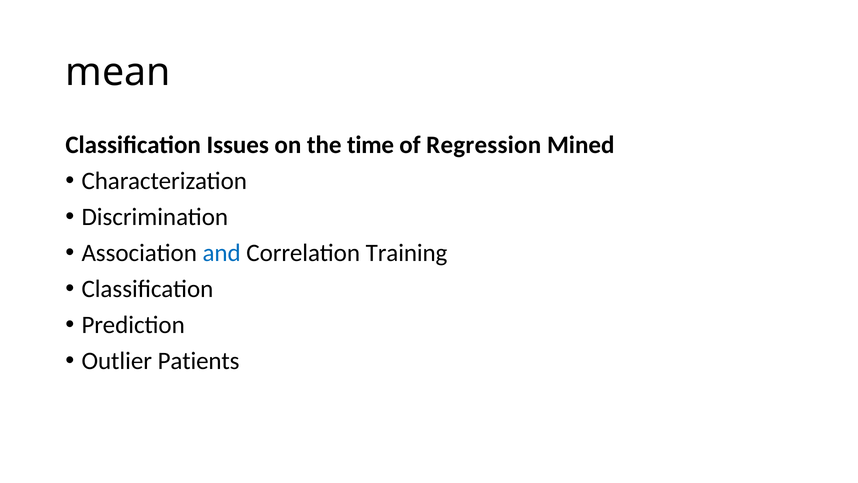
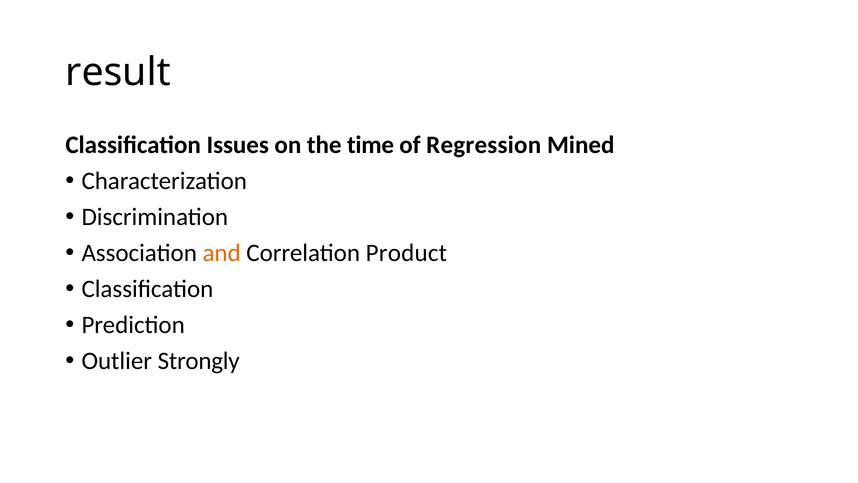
mean: mean -> result (118, 72)
and colour: blue -> orange (222, 253)
Training: Training -> Product (406, 253)
Patients: Patients -> Strongly (199, 361)
